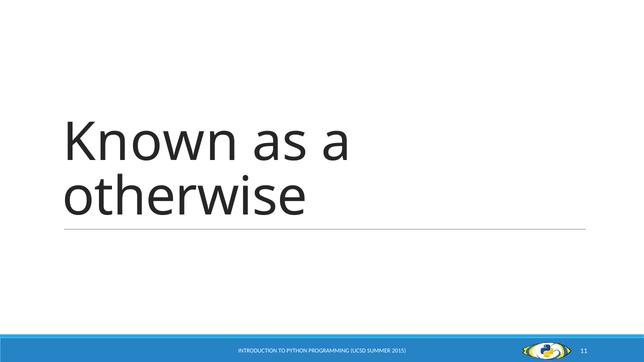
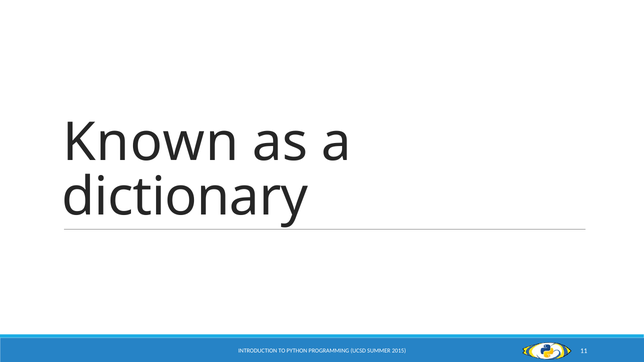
otherwise: otherwise -> dictionary (185, 197)
